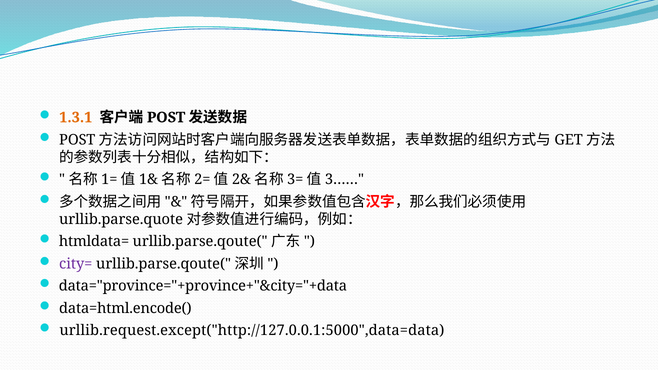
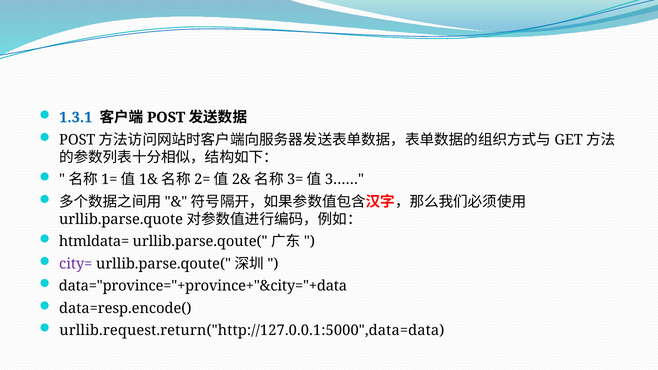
1.3.1 colour: orange -> blue (76, 117)
data=html.encode(: data=html.encode( -> data=resp.encode( (125, 309)
urllib.request.except("http://127.0.0.1:5000",data=data: urllib.request.except("http://127.0.0.1:5000",data=data -> urllib.request.return("http://127.0.0.1:5000",data=data (252, 331)
